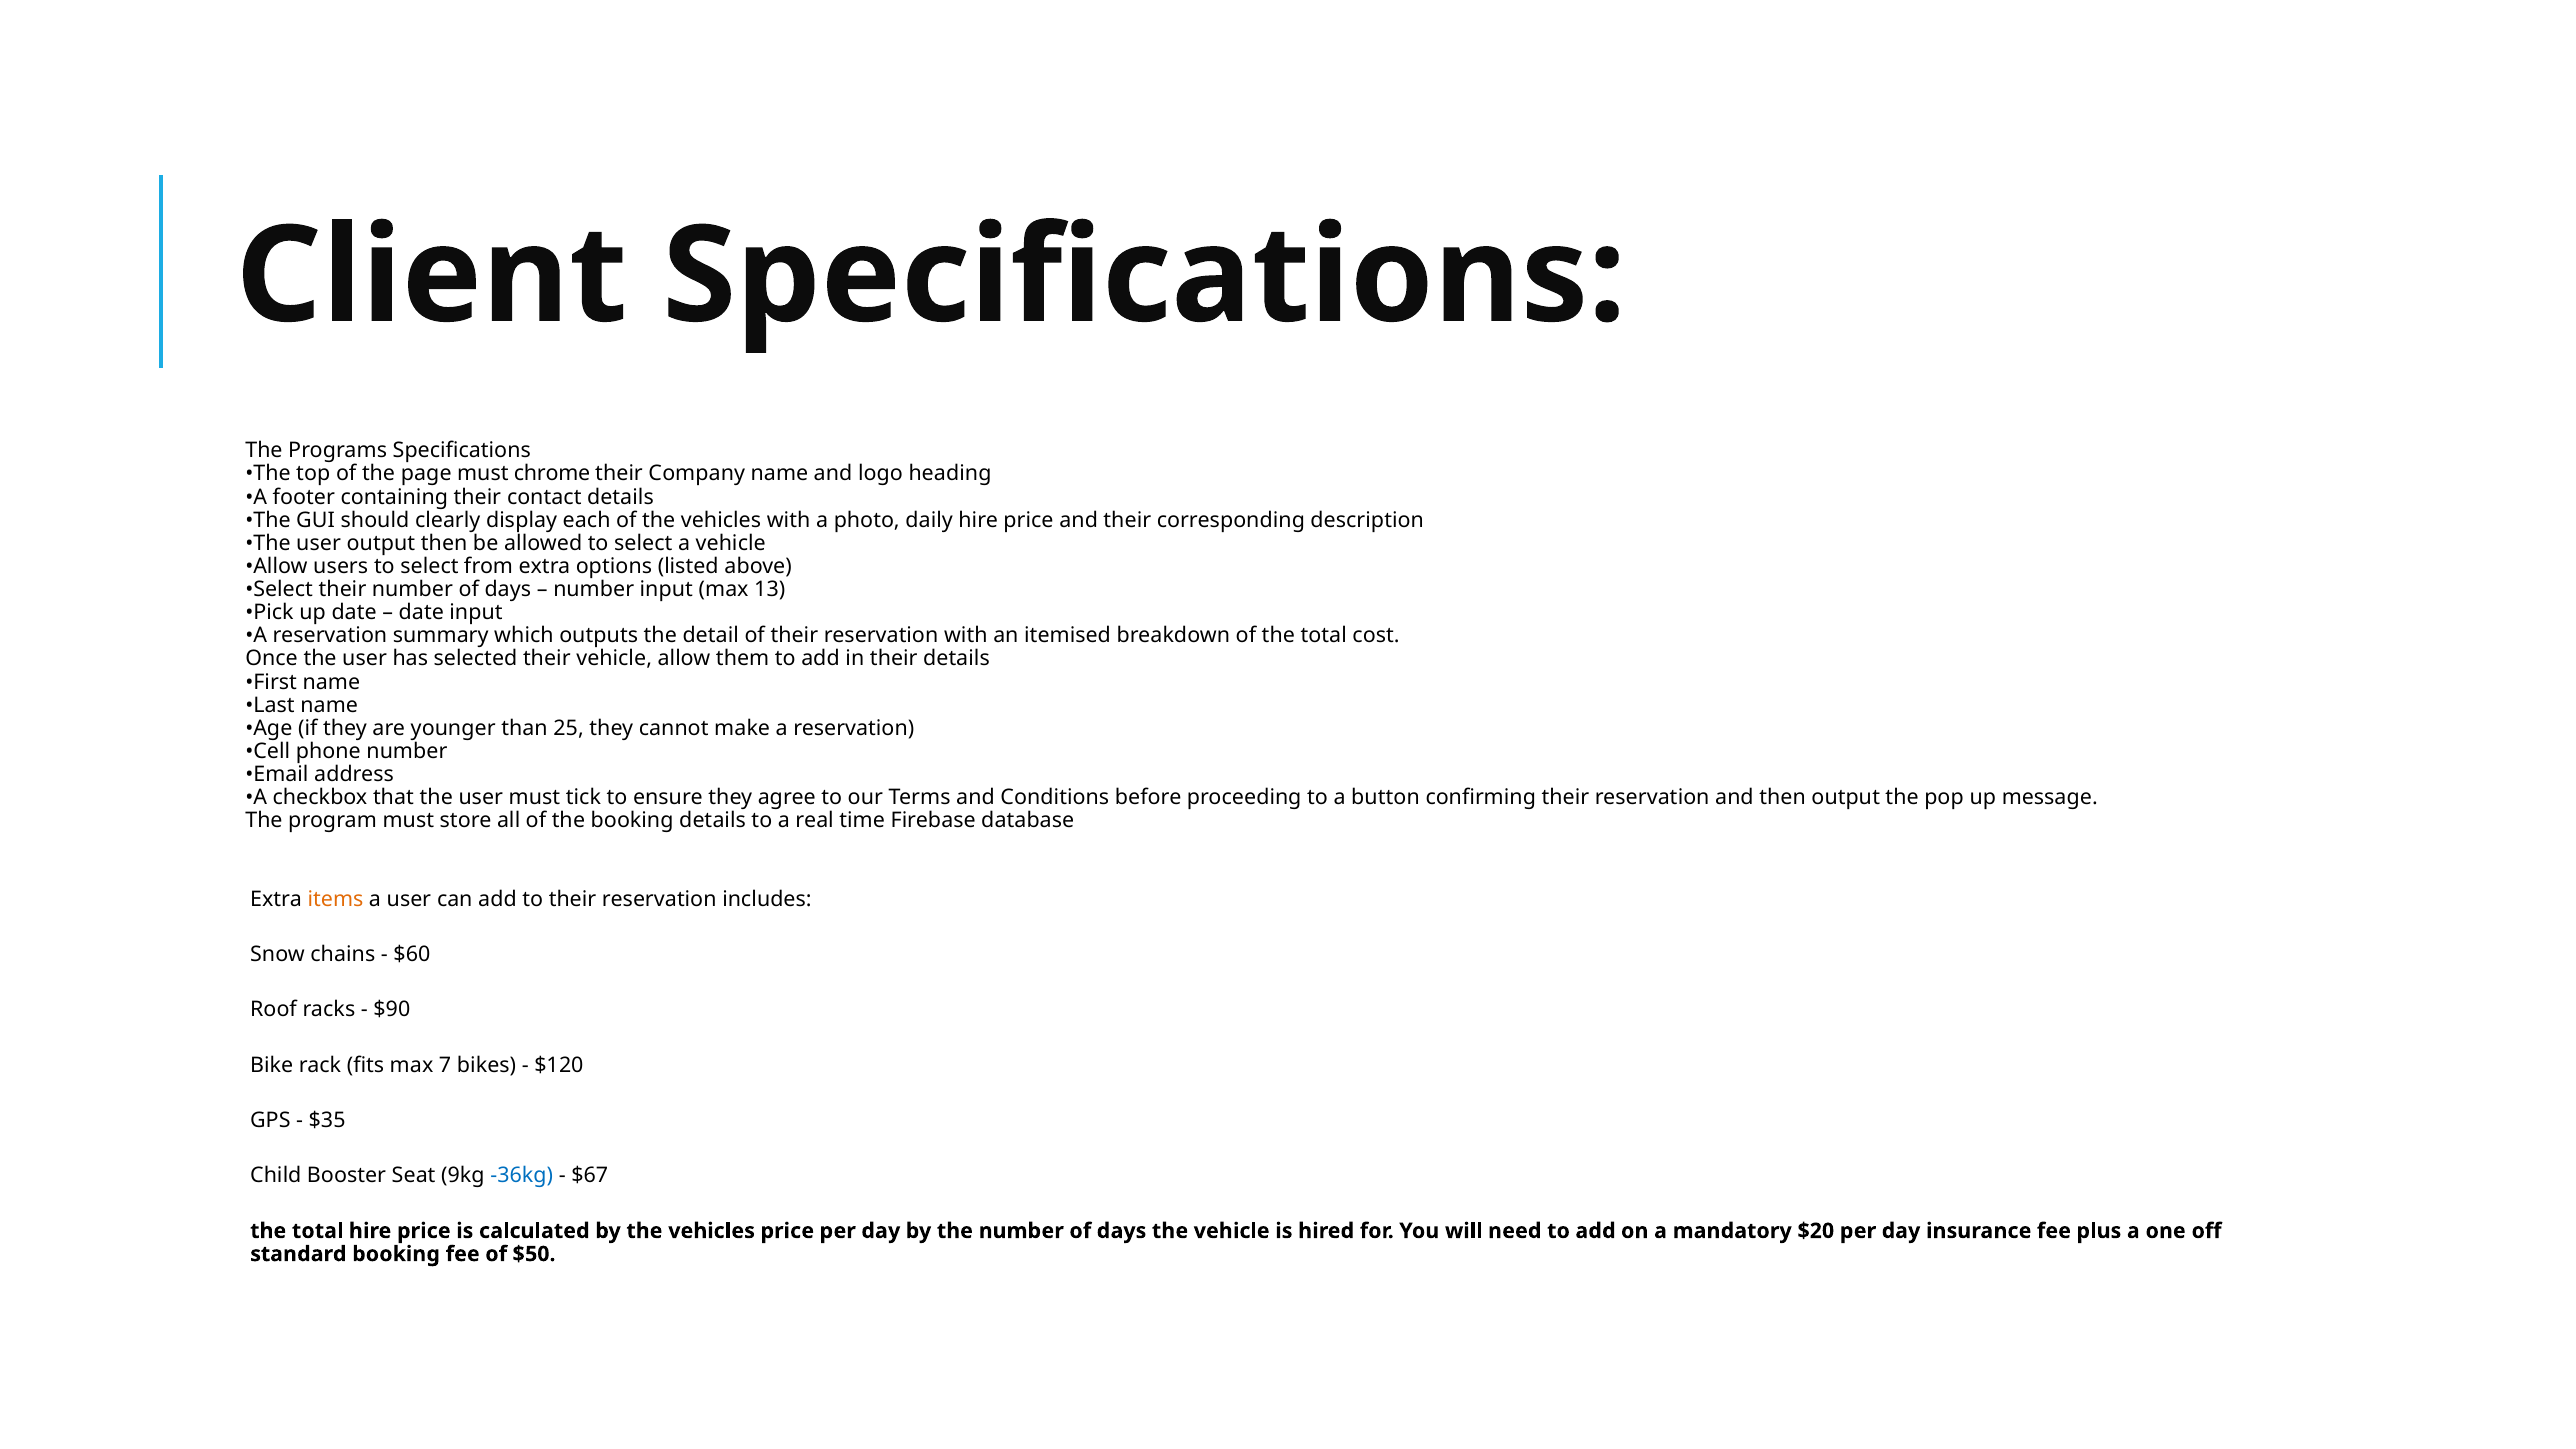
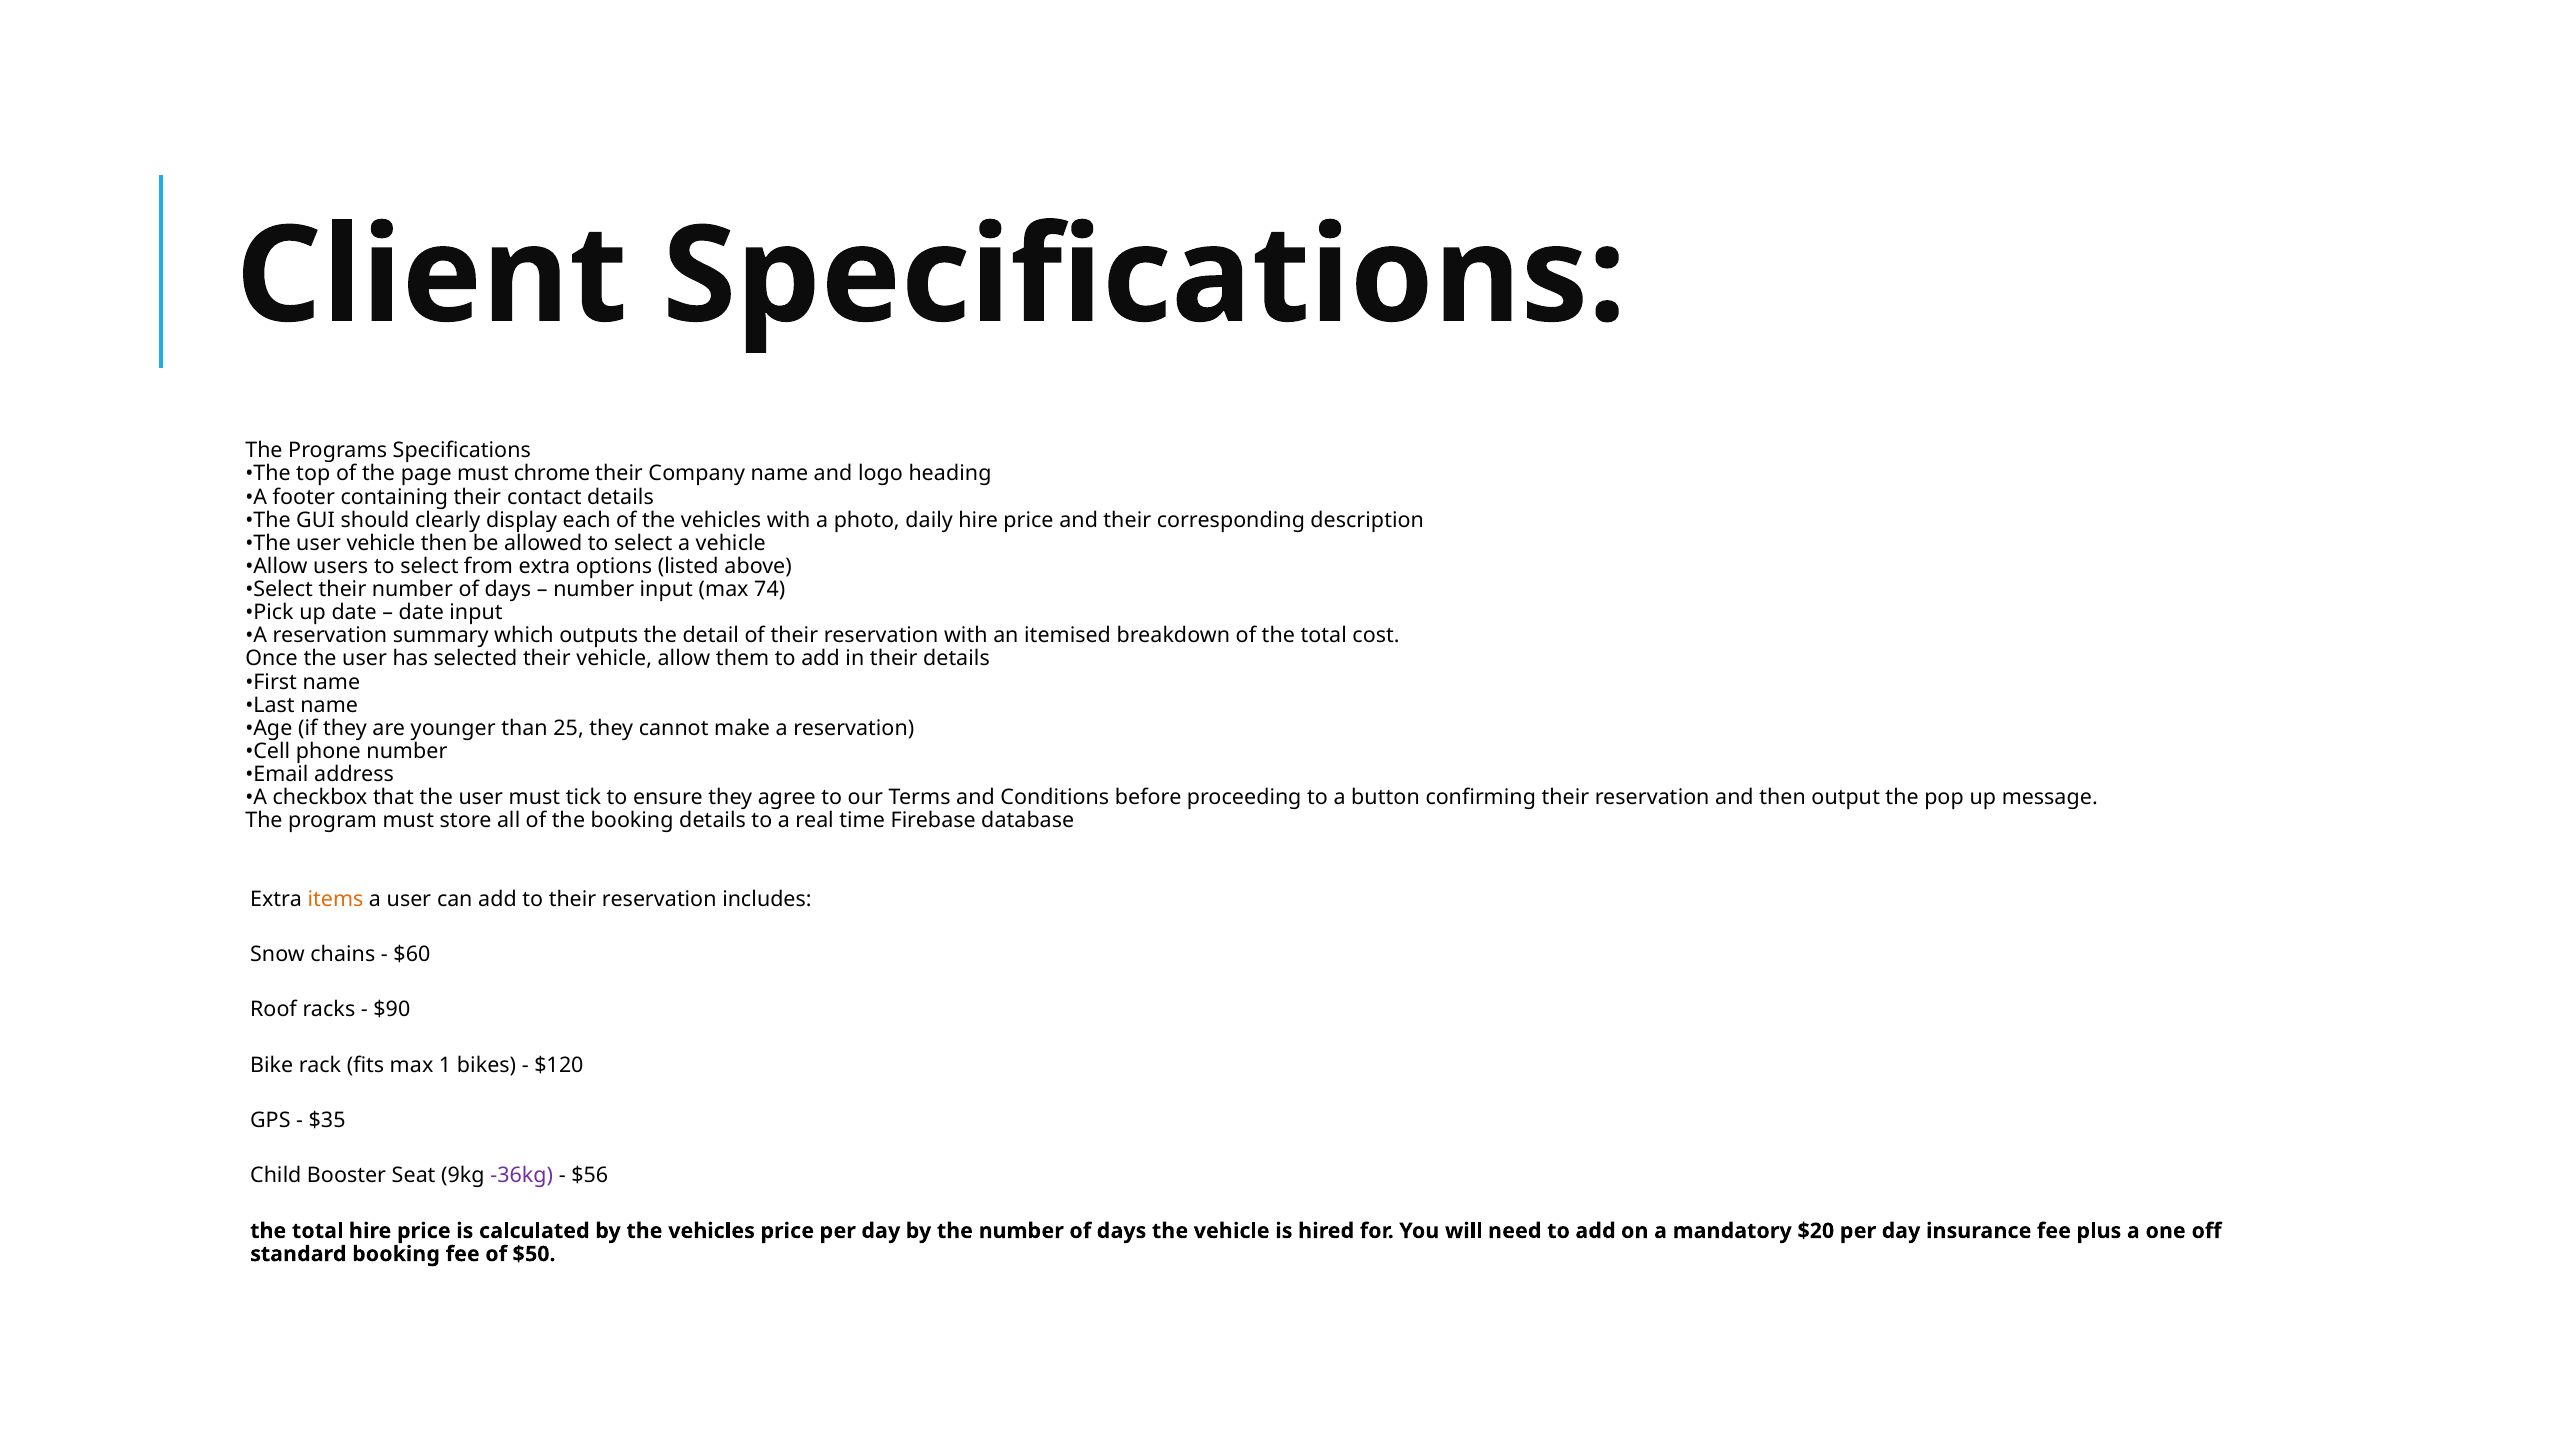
user output: output -> vehicle (381, 543)
13: 13 -> 74 (770, 589)
7: 7 -> 1 (445, 1065)
-36kg colour: blue -> purple (522, 1176)
$67: $67 -> $56 (590, 1176)
